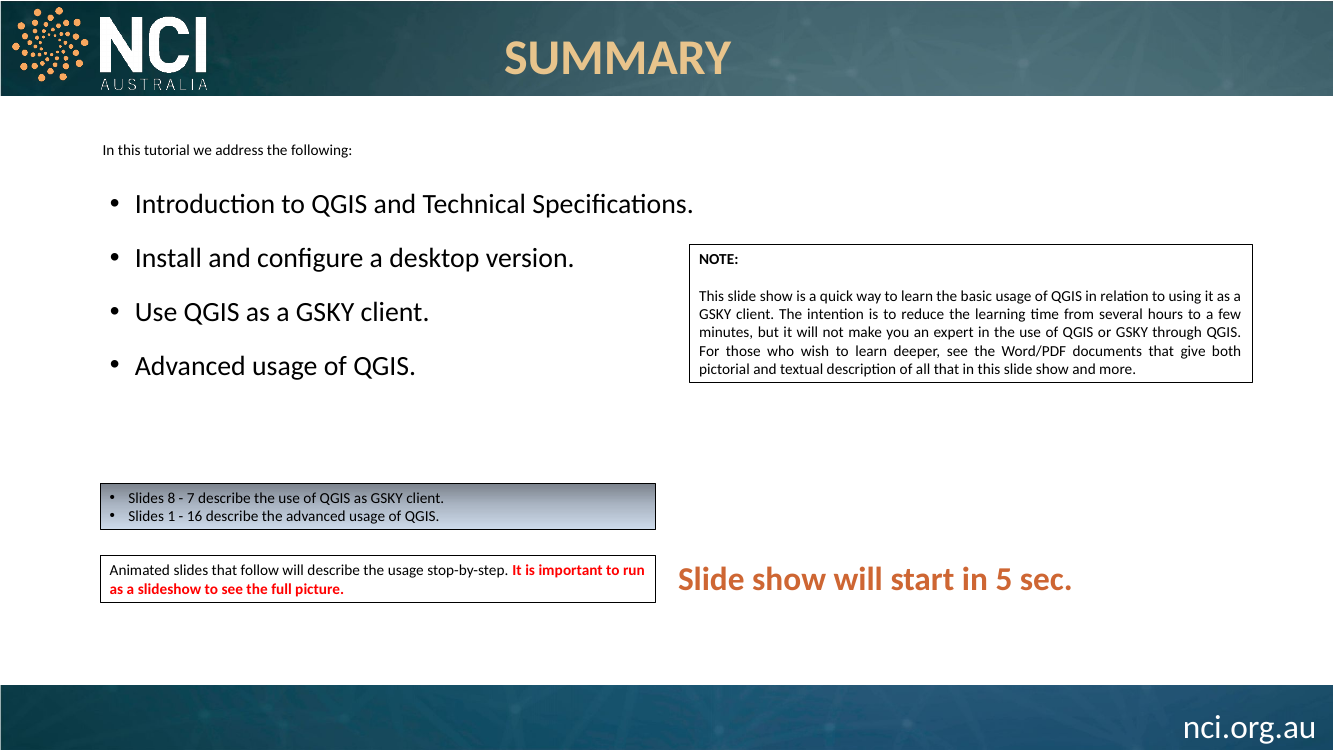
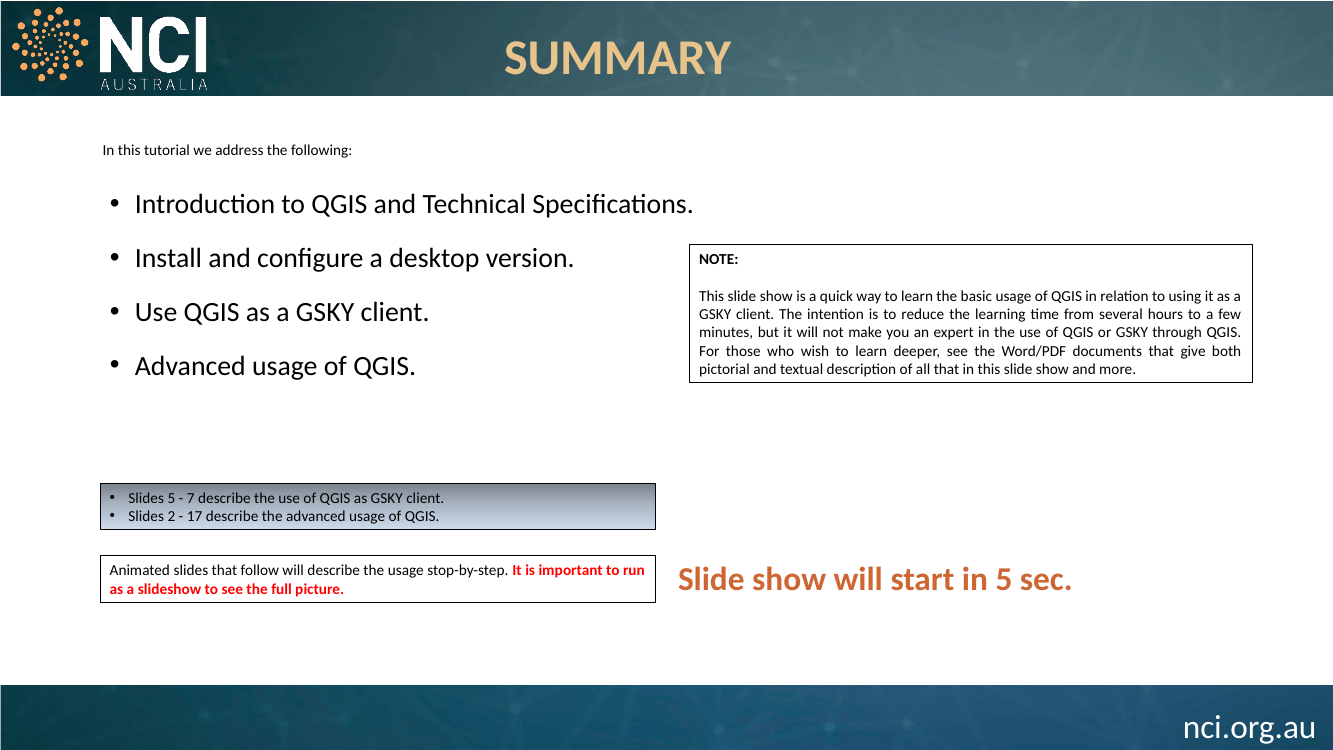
Slides 8: 8 -> 5 (171, 498)
Slides 1: 1 -> 2 (171, 516)
16: 16 -> 17 (195, 516)
